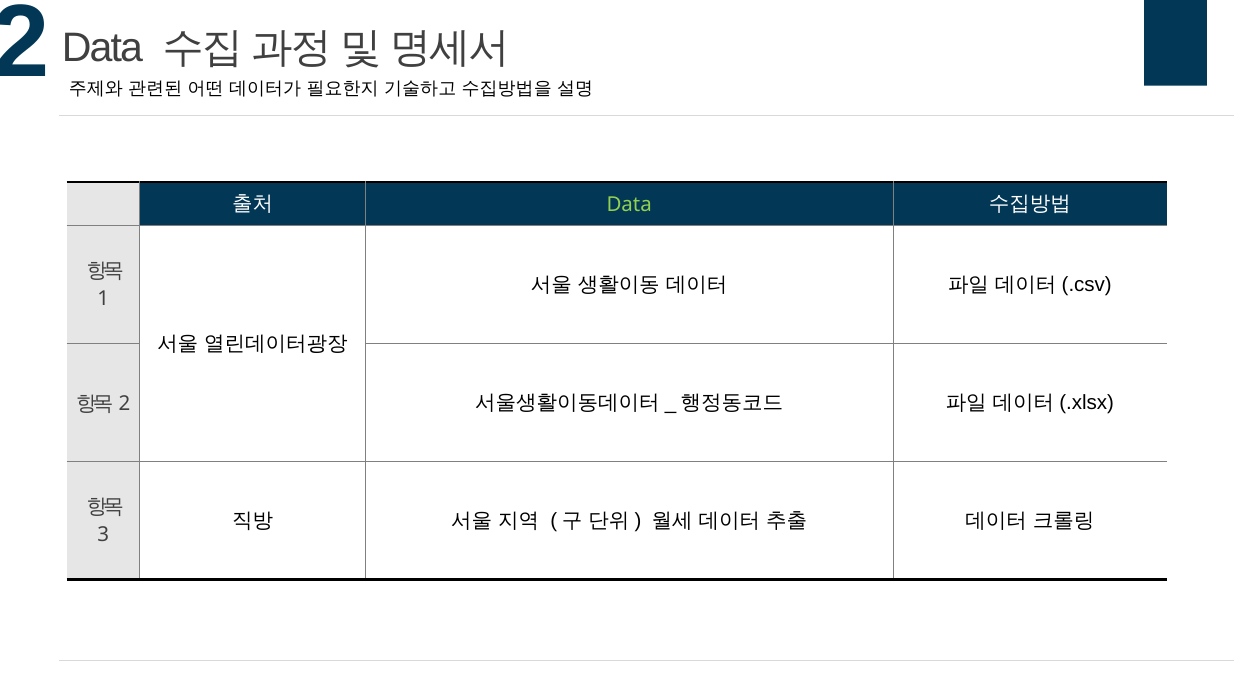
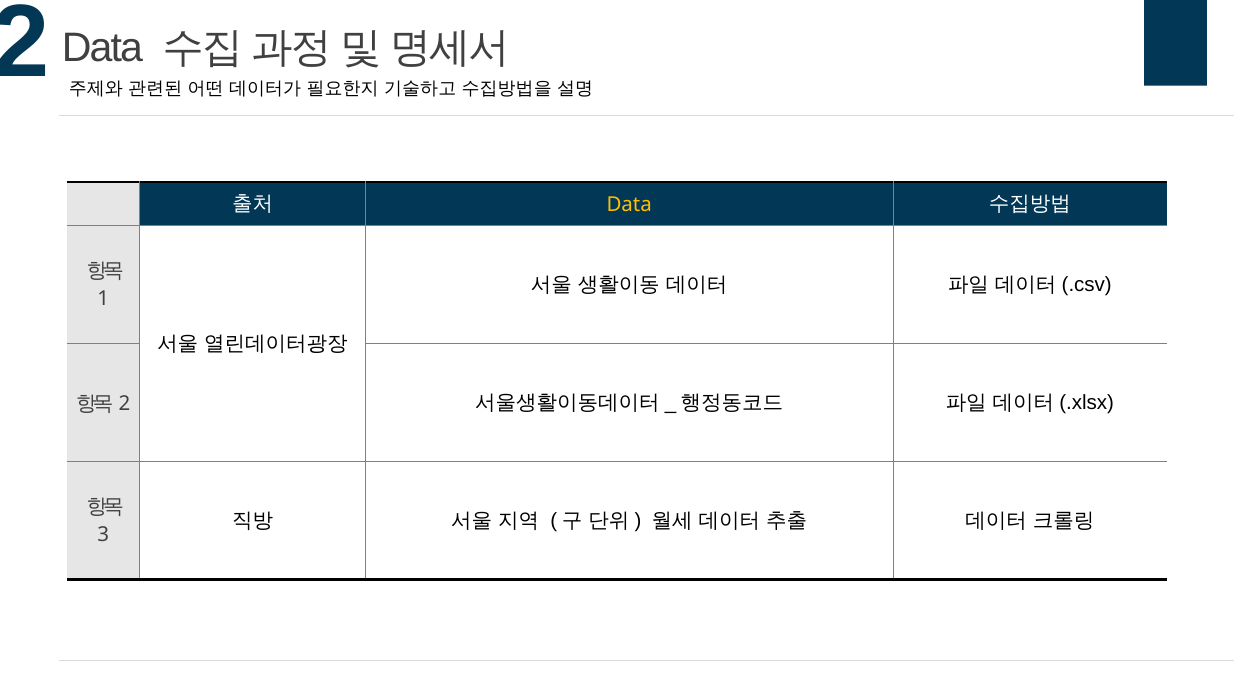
Data colour: light green -> yellow (629, 205)
